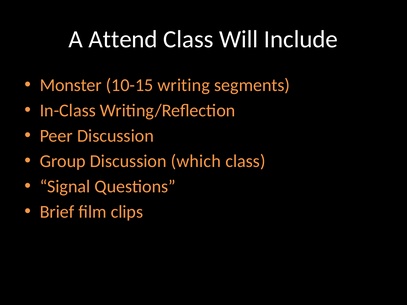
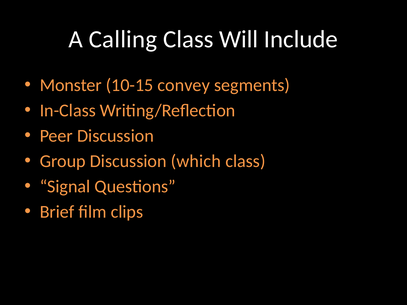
Attend: Attend -> Calling (123, 39)
writing: writing -> convey (184, 85)
